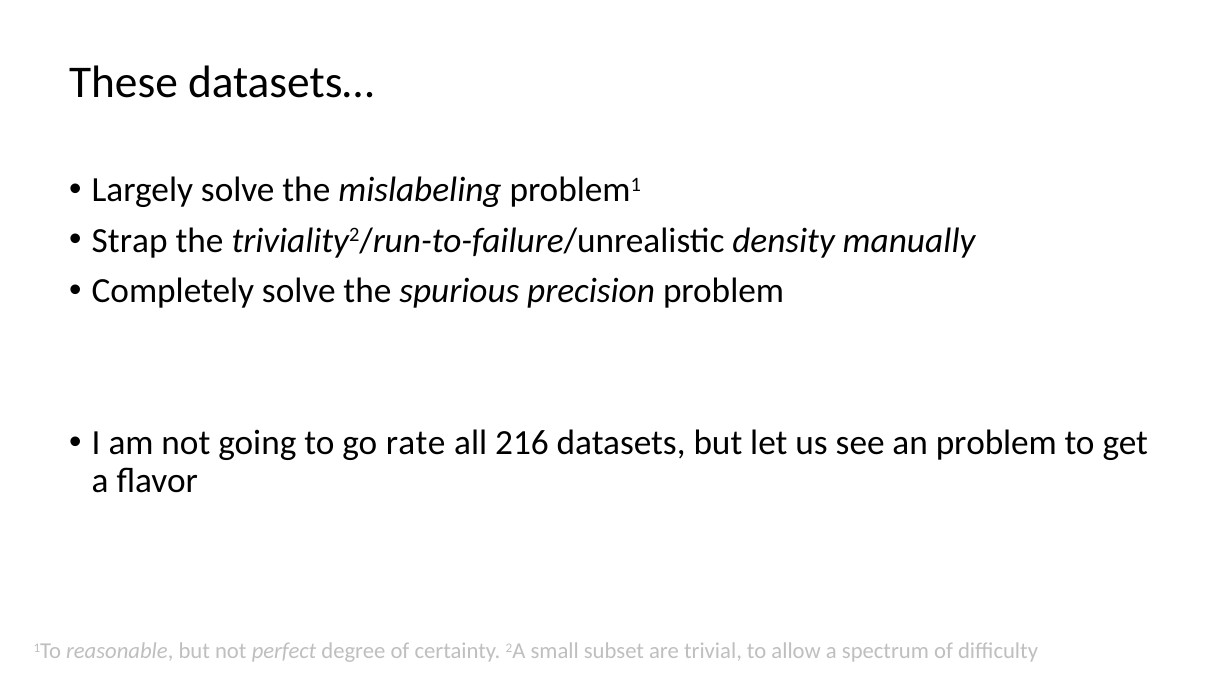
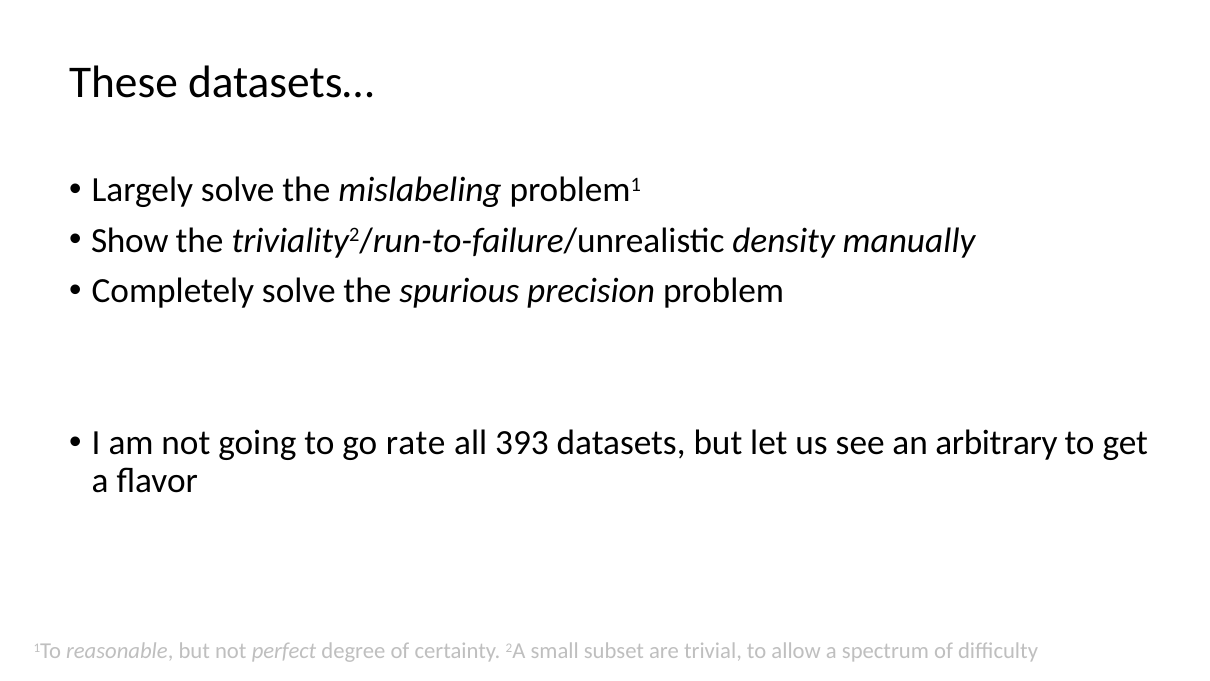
Strap: Strap -> Show (130, 240)
216: 216 -> 393 (522, 443)
an problem: problem -> arbitrary (996, 443)
